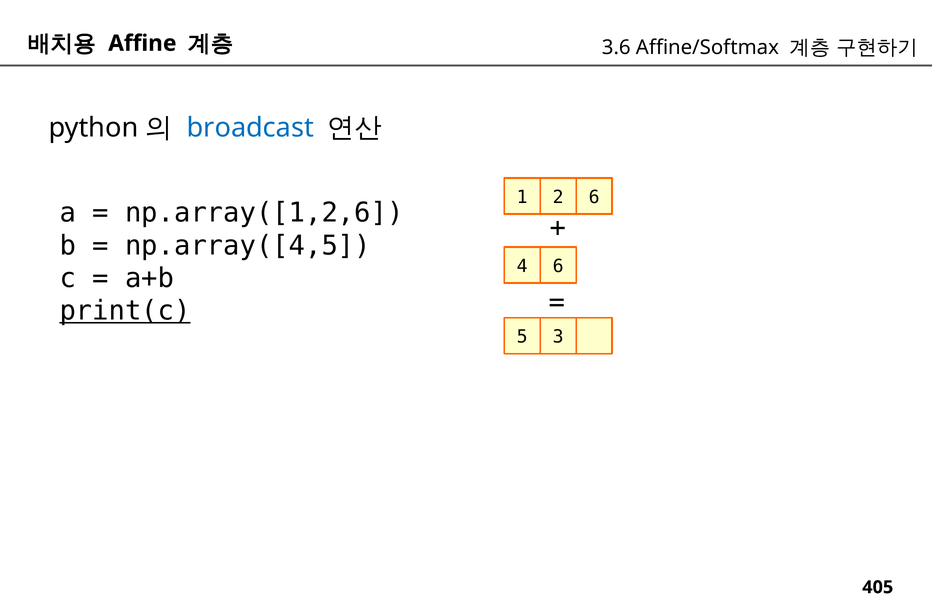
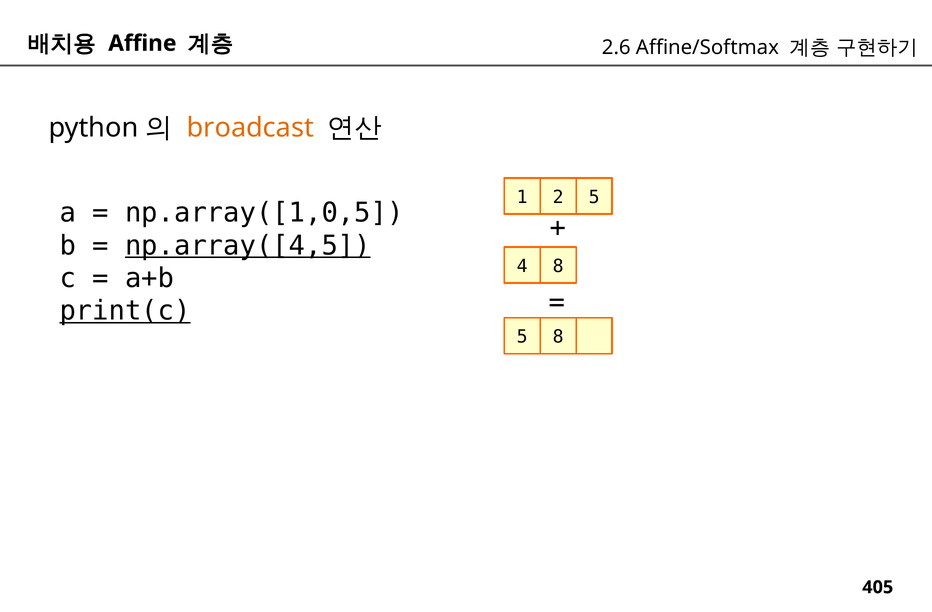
3.6: 3.6 -> 2.6 (616, 48)
broadcast colour: blue -> orange (250, 128)
2 6: 6 -> 5 (594, 197)
np.array([1,2,6: np.array([1,2,6 -> np.array([1,0,5 (264, 213)
np.array([4,5 underline: none -> present (248, 246)
4 6: 6 -> 8 (558, 266)
5 3: 3 -> 8 (558, 337)
